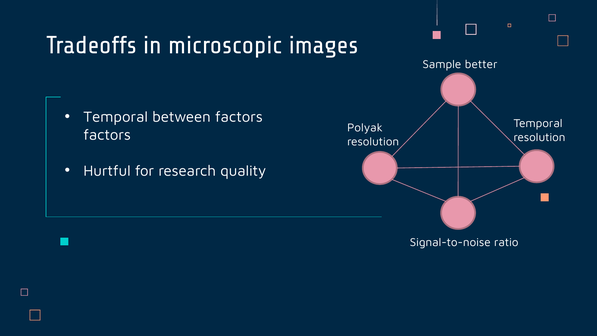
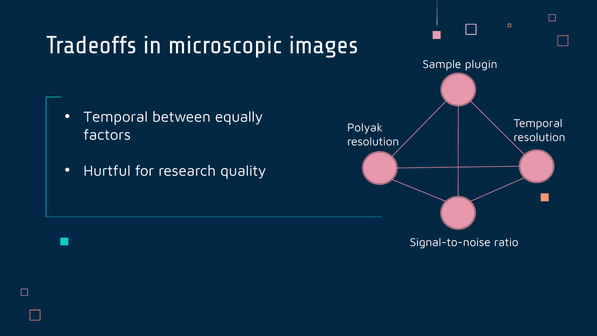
better: better -> plugin (481, 64)
between factors: factors -> equally (239, 117)
